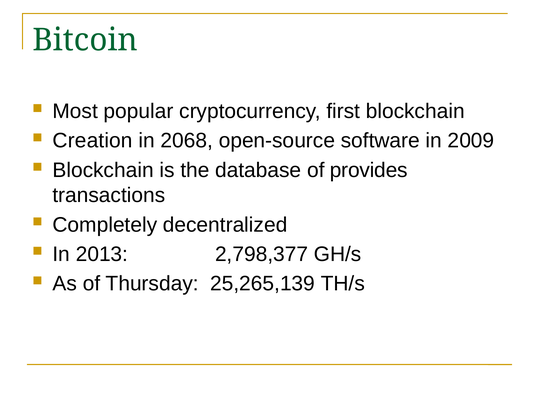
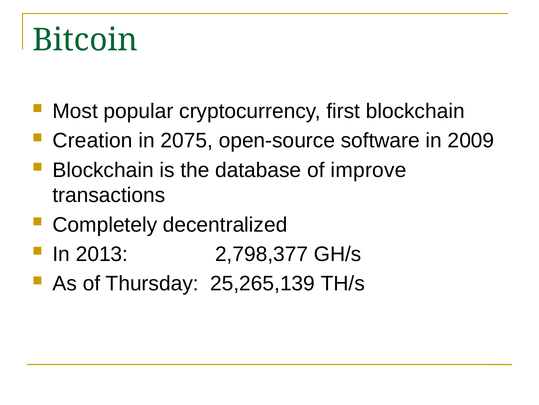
2068: 2068 -> 2075 (187, 140)
provides: provides -> improve (369, 170)
